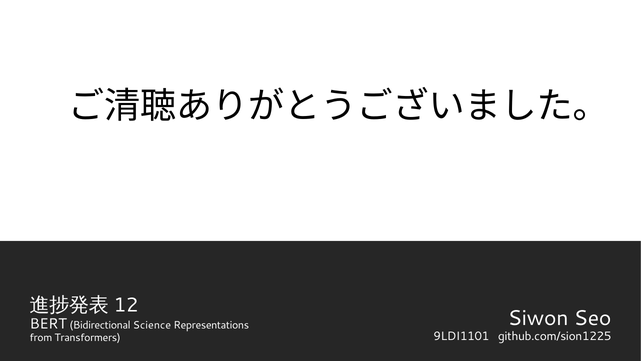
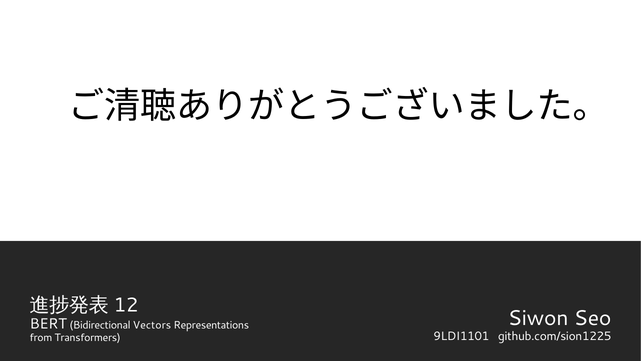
Science: Science -> Vectors (152, 325)
